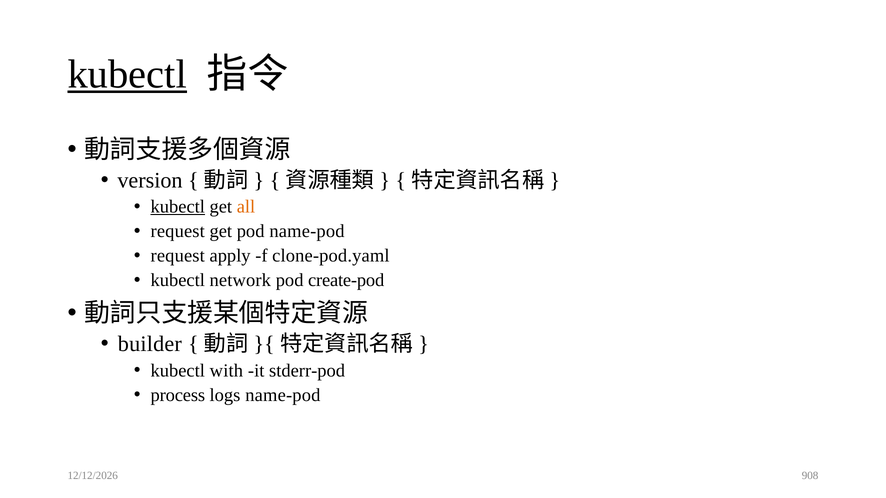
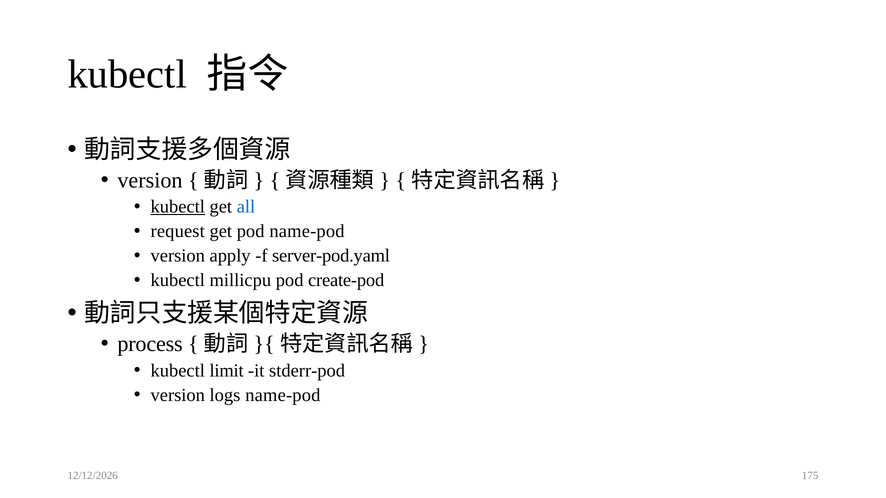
kubectl underline: present -> none (127, 74)
all colour: orange -> blue (246, 207)
request: request -> version (178, 256)
clone-pod.yaml: clone-pod.yaml -> server-pod.yaml (331, 256)
network: network -> millicpu (240, 280)
builder: builder -> process (150, 344)
with: with -> limit (227, 371)
process: process -> version (178, 395)
908: 908 -> 175 (810, 476)
